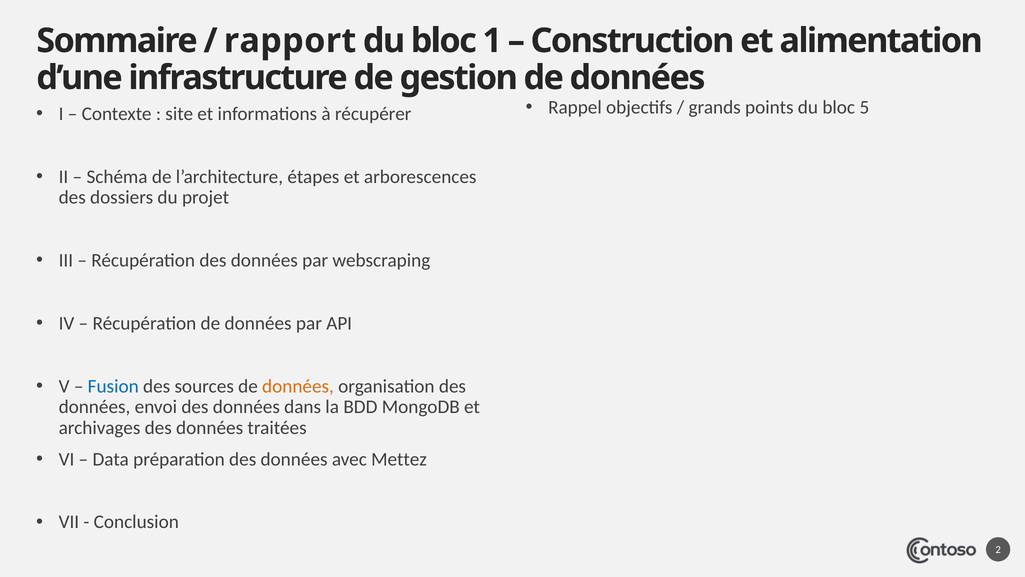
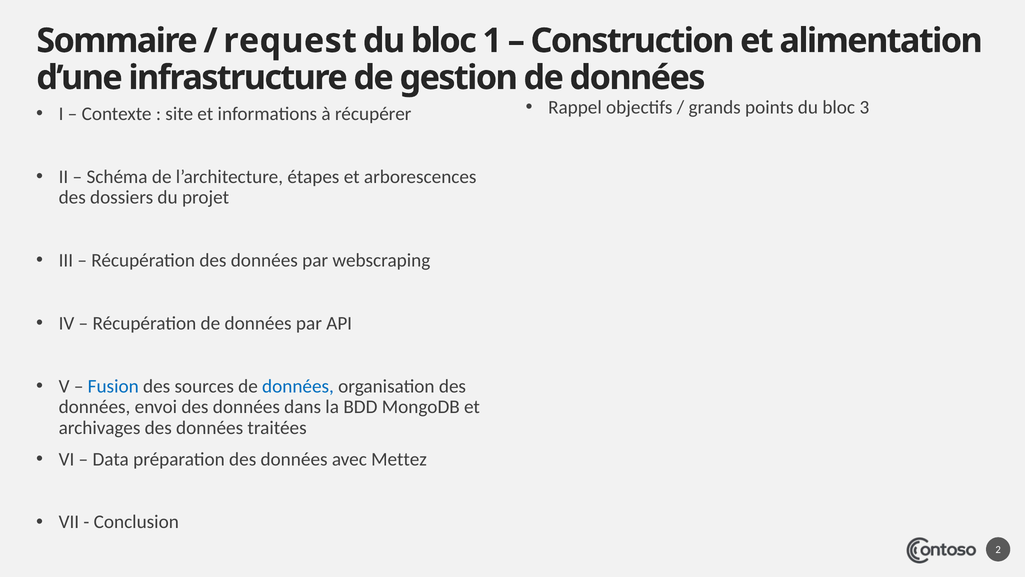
rapport: rapport -> request (290, 41)
5: 5 -> 3 (864, 107)
données colour: orange -> blue (298, 386)
